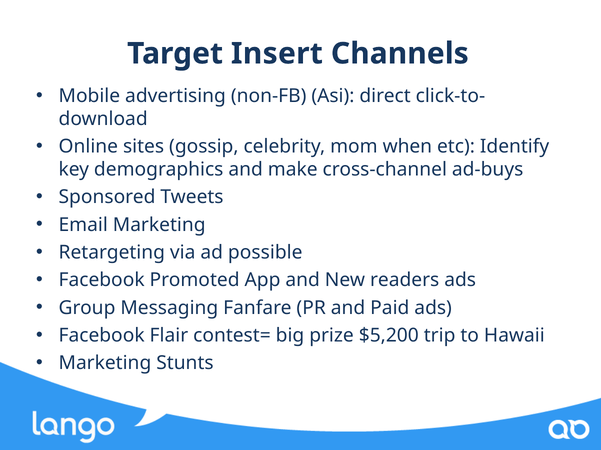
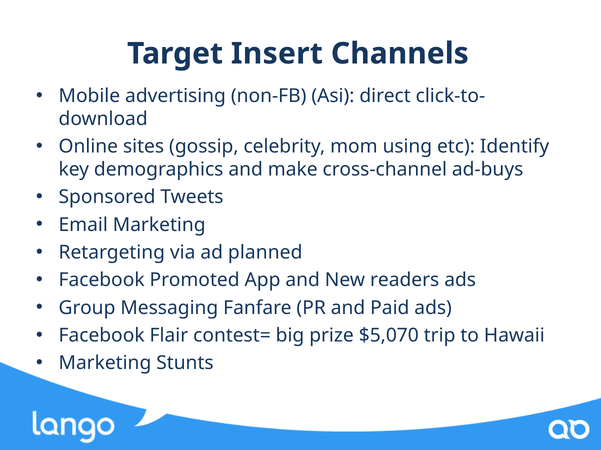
when: when -> using (407, 147)
possible: possible -> planned (265, 253)
$5,200: $5,200 -> $5,070 (389, 336)
